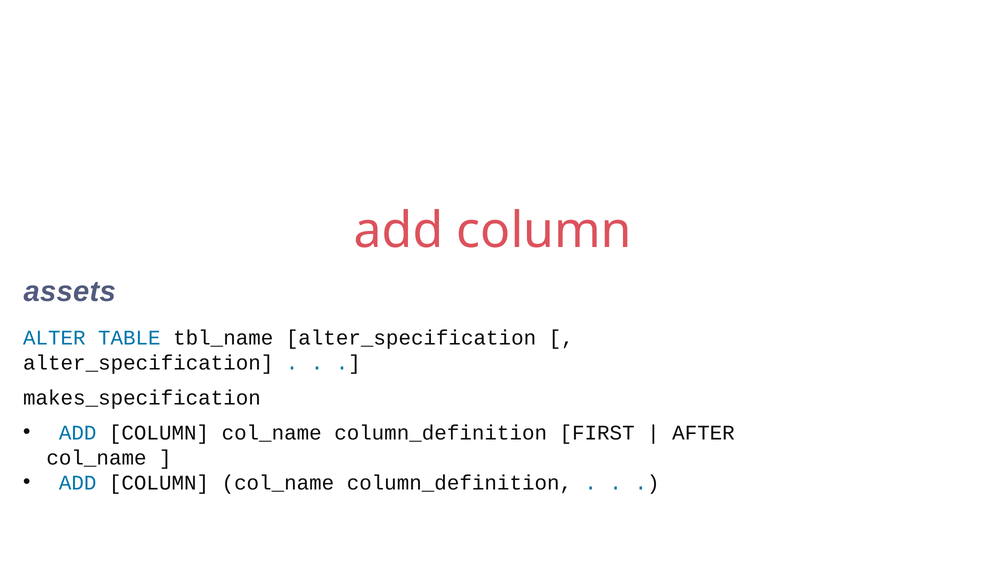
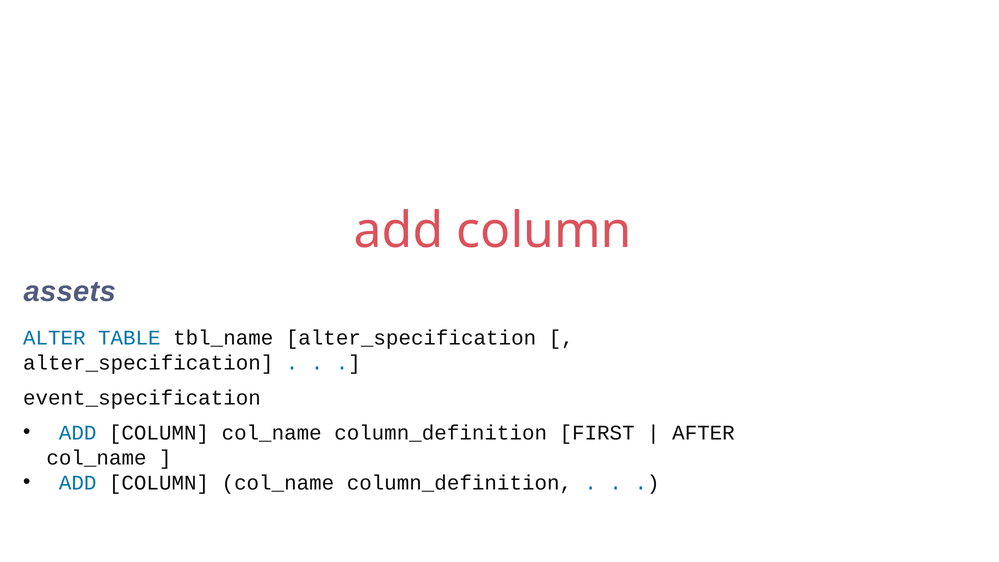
makes_specification: makes_specification -> event_specification (142, 398)
